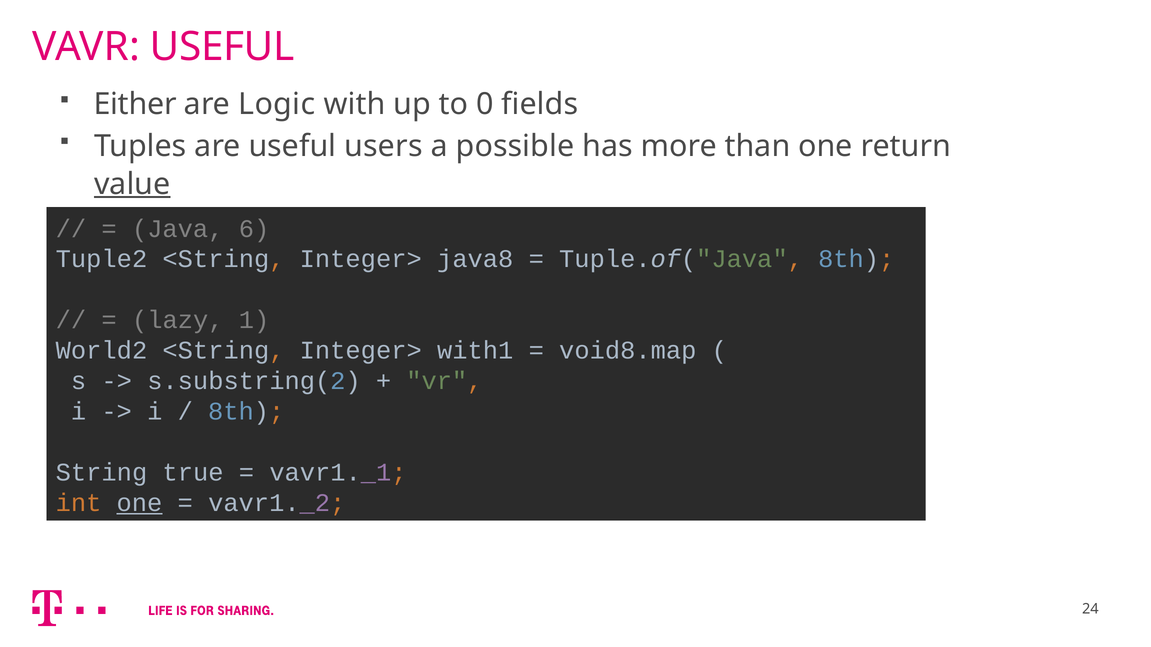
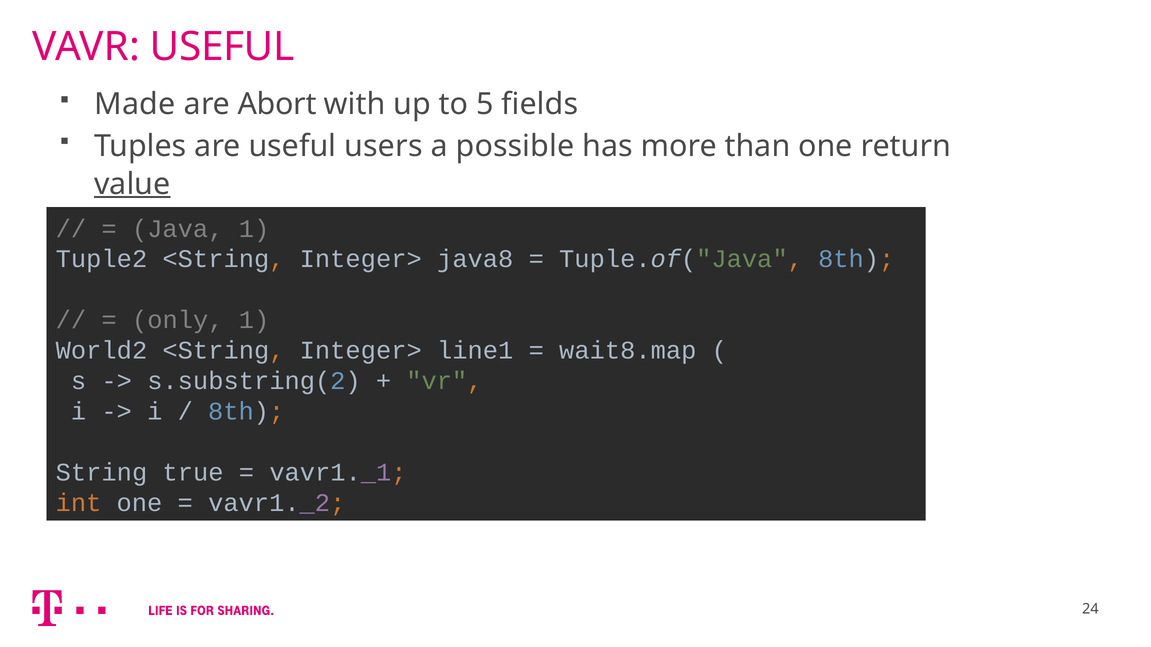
Either: Either -> Made (135, 104)
Logic: Logic -> Abort (277, 104)
0: 0 -> 5 (485, 104)
Java 6: 6 -> 1 (254, 229)
lazy: lazy -> only (178, 320)
with1: with1 -> line1 (475, 351)
void8.map: void8.map -> wait8.map (628, 351)
one underline: present -> none (139, 503)
